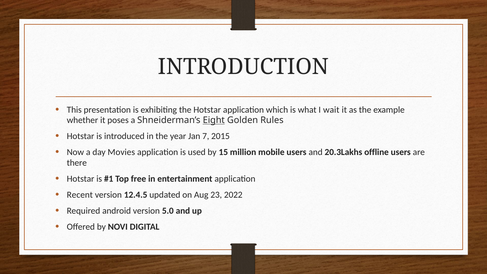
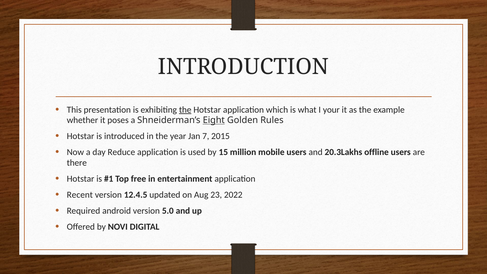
the underline: none -> present (185, 110)
wait: wait -> your (331, 110)
Movies: Movies -> Reduce (121, 152)
